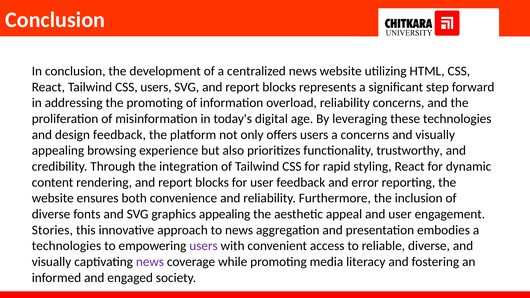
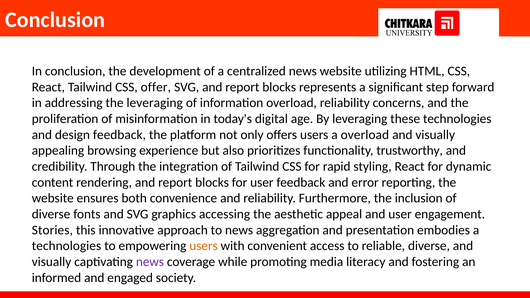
CSS users: users -> offer (156, 87)
the promoting: promoting -> leveraging (155, 103)
a concerns: concerns -> overload (365, 135)
graphics appealing: appealing -> accessing (225, 214)
users colour: purple -> orange (204, 246)
